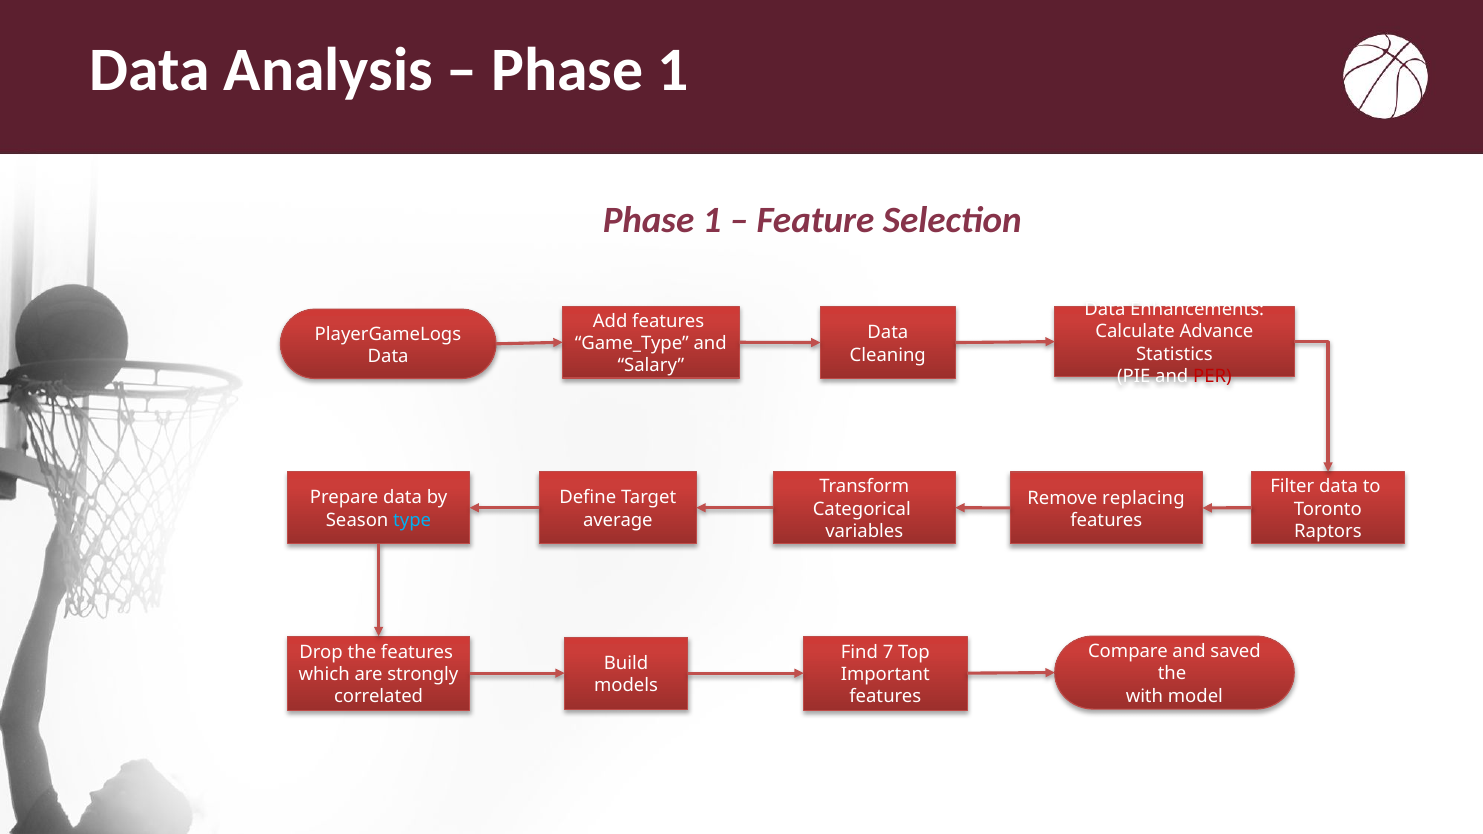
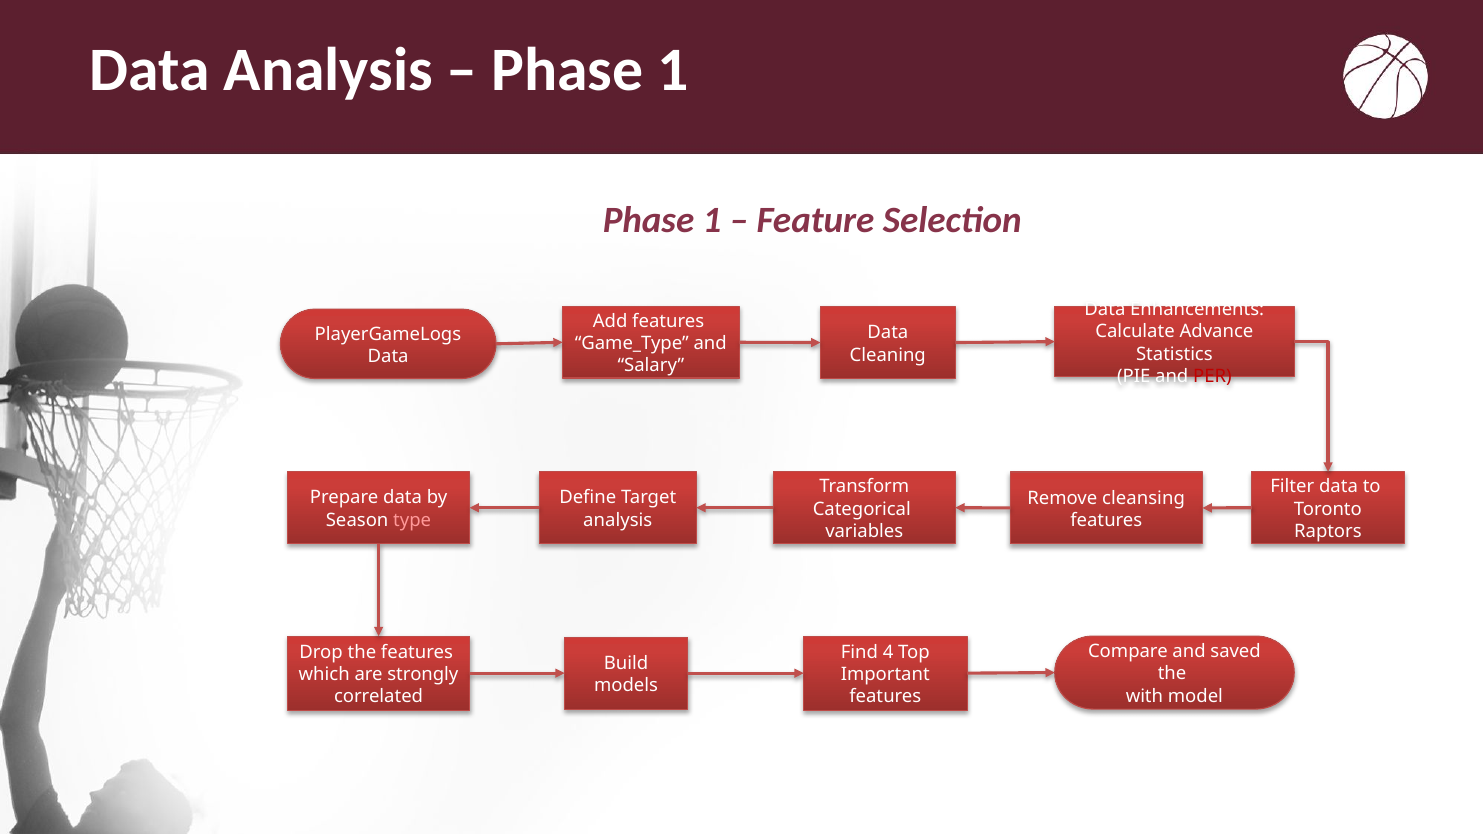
replacing: replacing -> cleansing (1144, 498)
type colour: light blue -> pink (412, 520)
average: average -> analysis (618, 520)
7: 7 -> 4 (888, 653)
